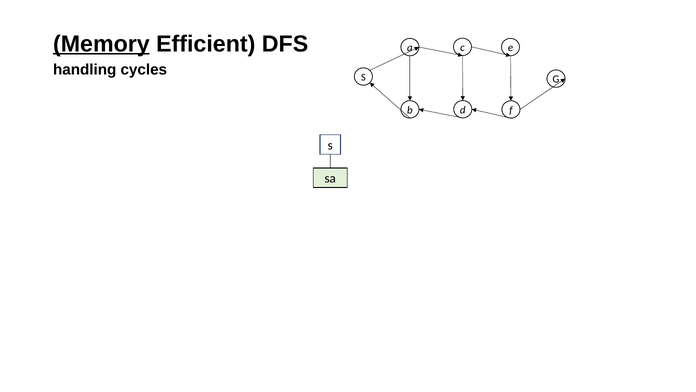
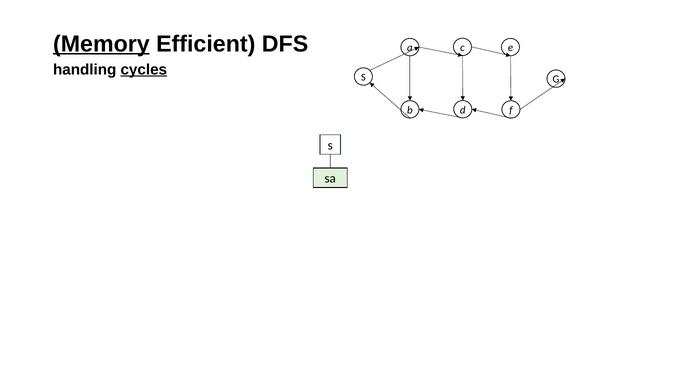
cycles underline: none -> present (144, 70)
